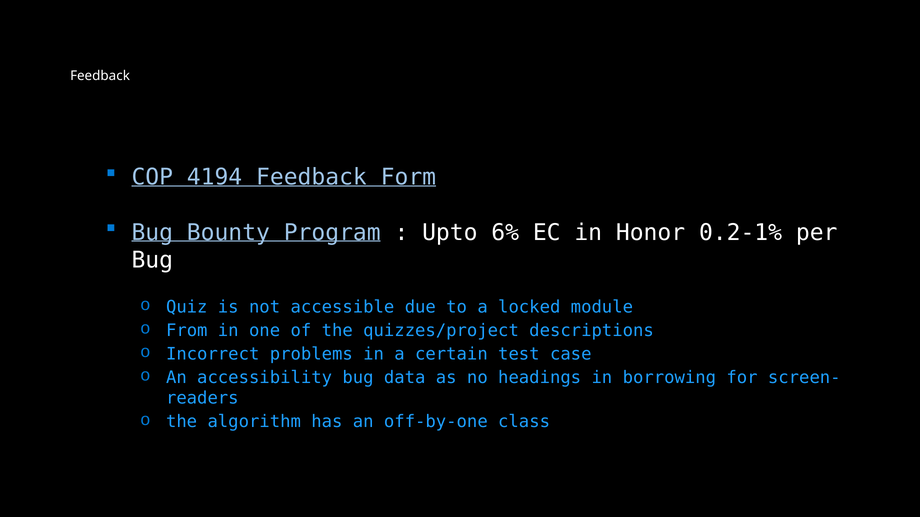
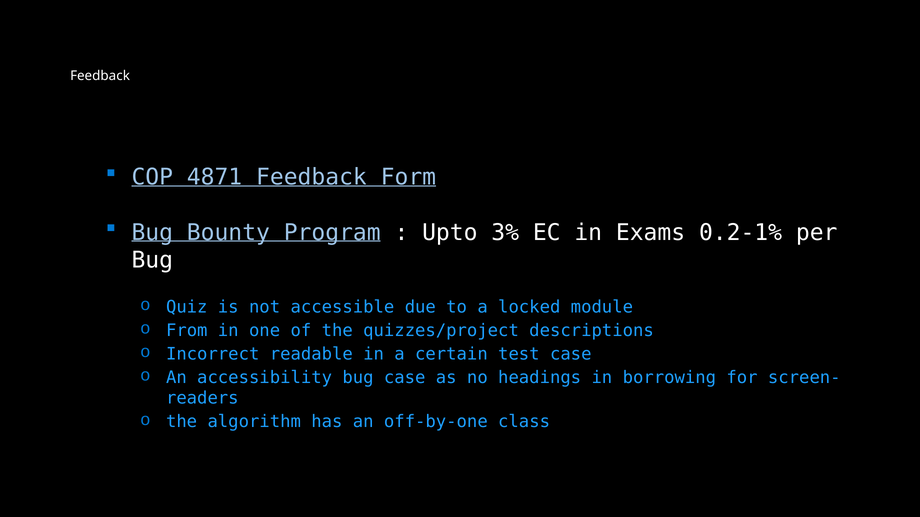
4194: 4194 -> 4871 (215, 178)
6%: 6% -> 3% (505, 233)
Honor: Honor -> Exams (651, 233)
problems: problems -> readable (311, 354)
bug data: data -> case (405, 378)
